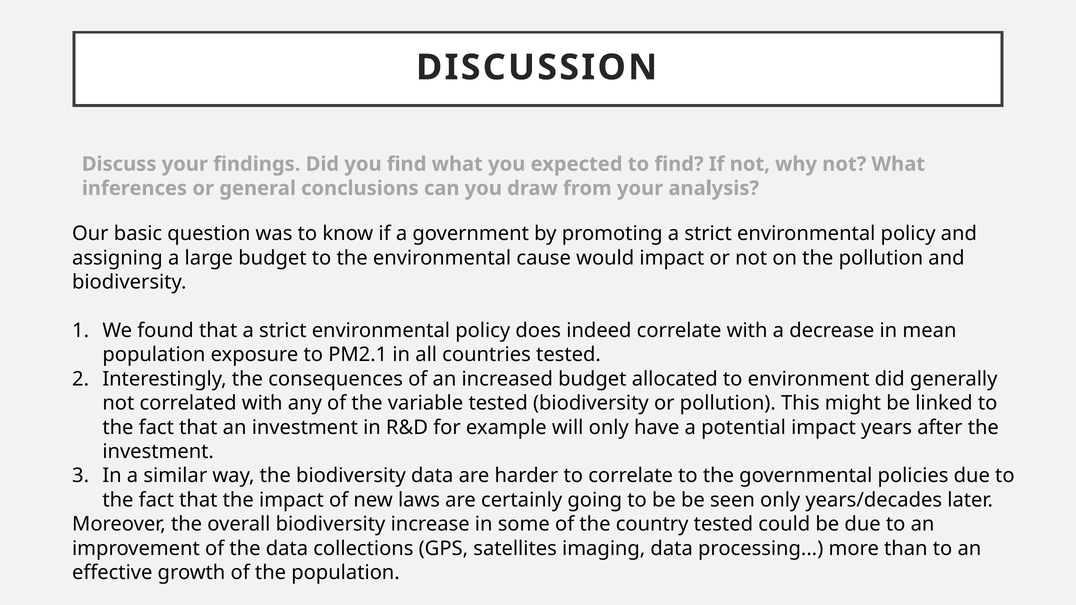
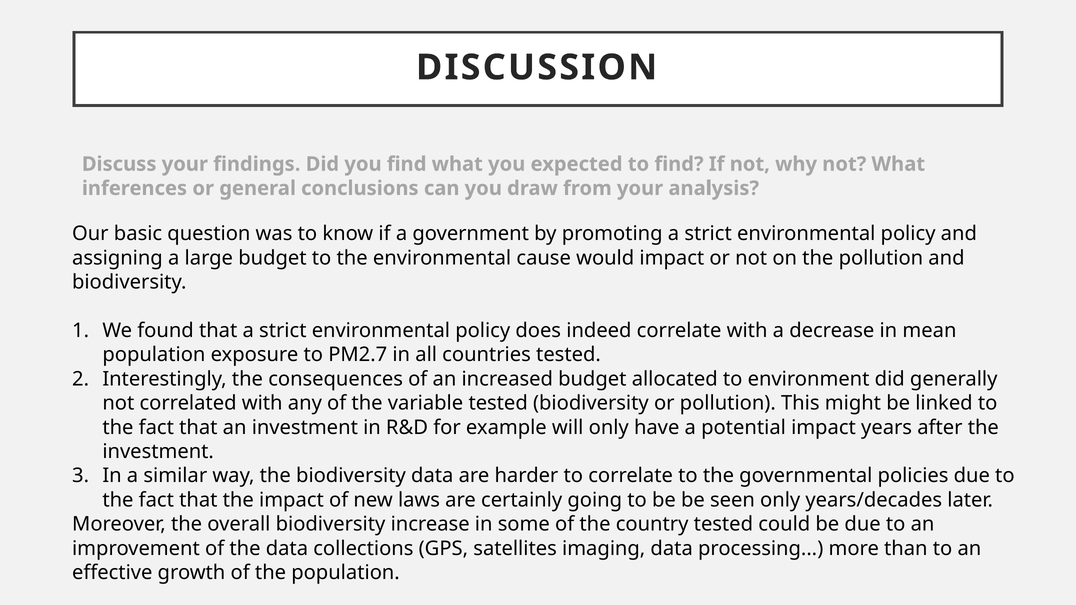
PM2.1: PM2.1 -> PM2.7 (358, 355)
